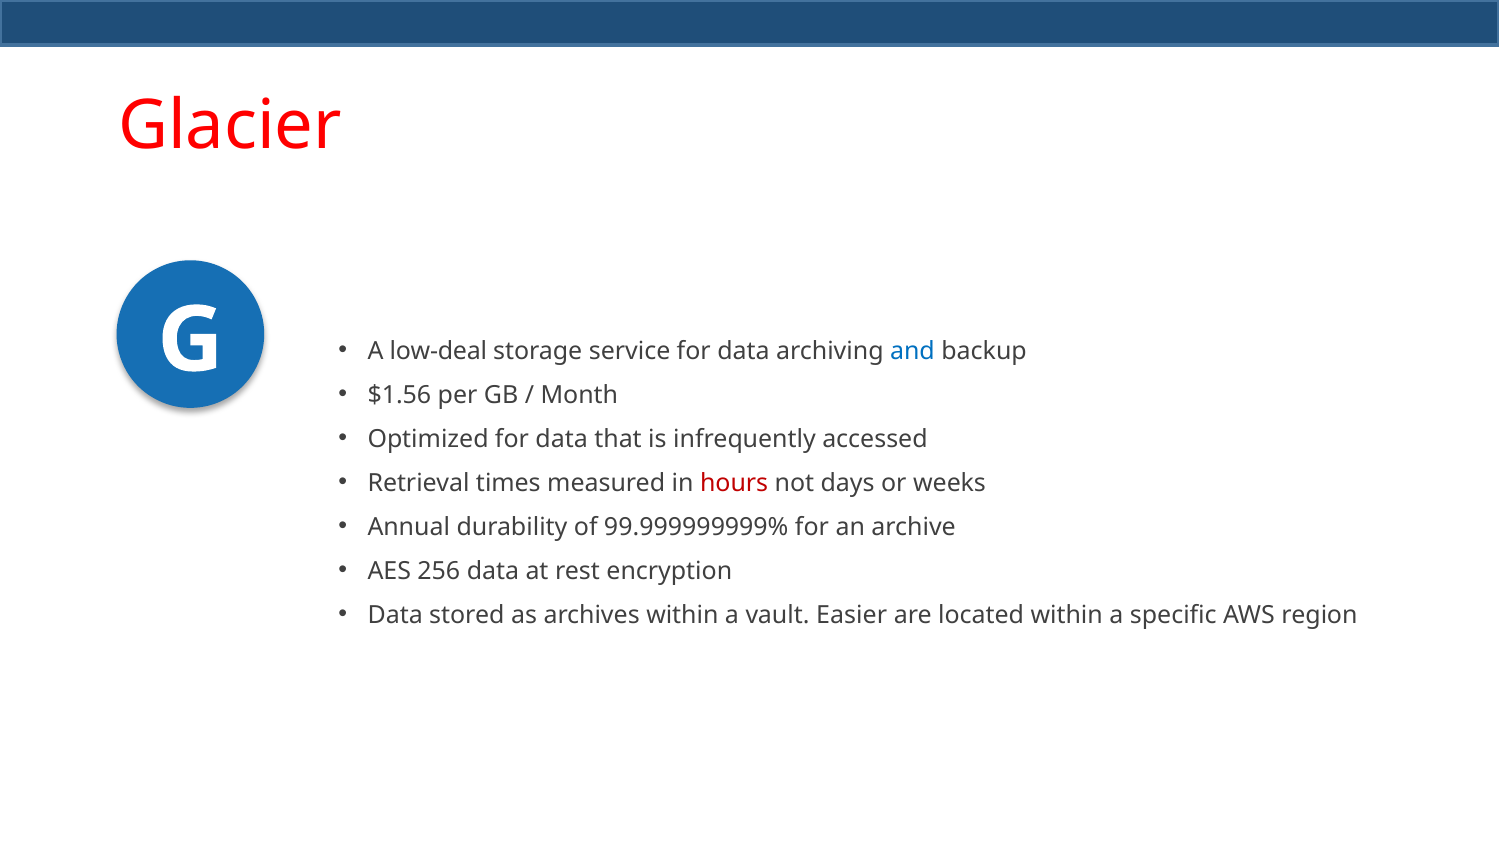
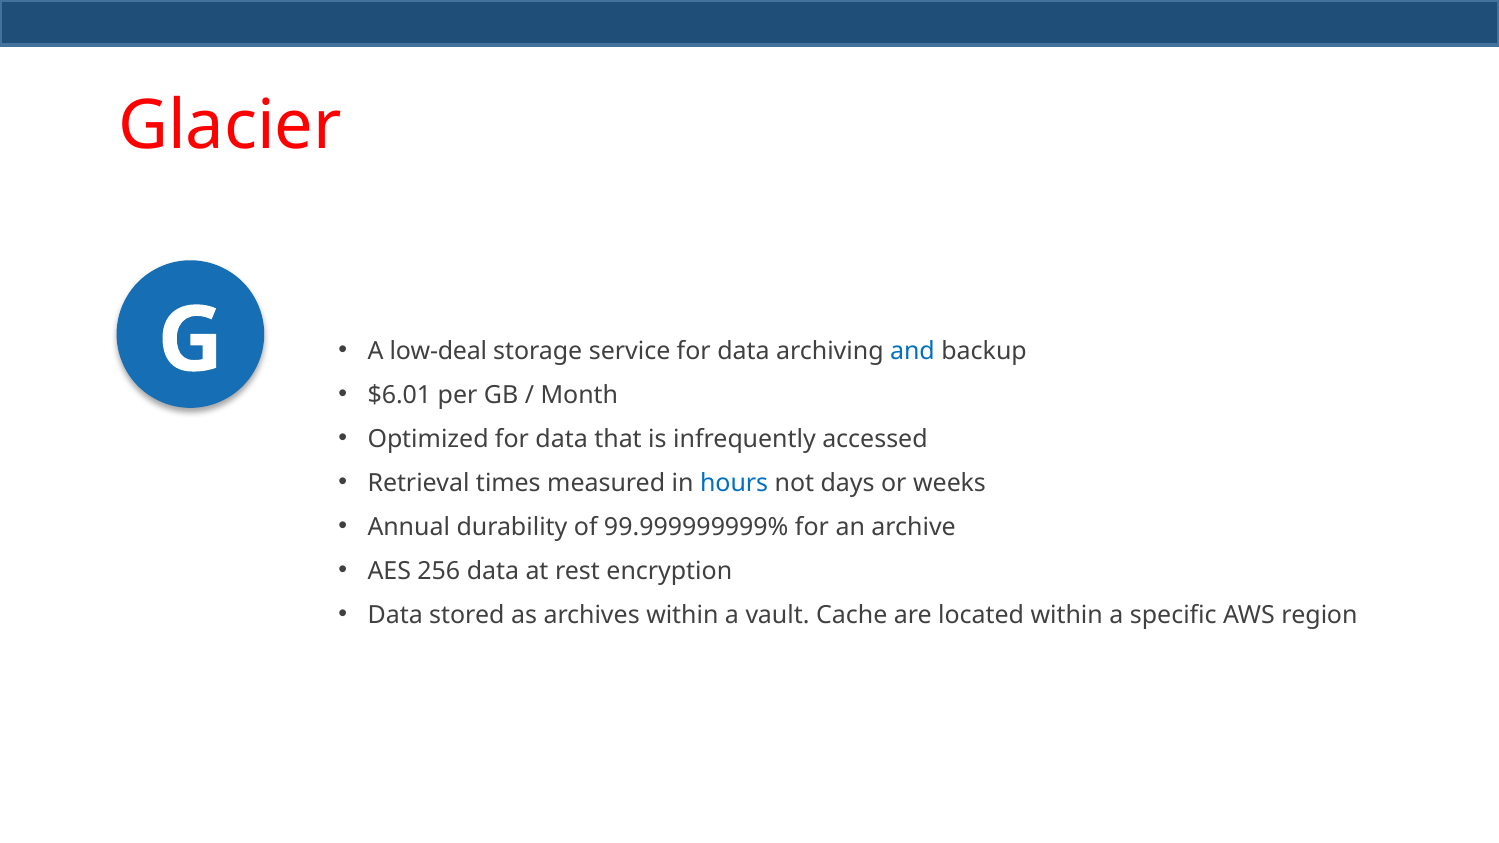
$1.56: $1.56 -> $6.01 (399, 395)
hours colour: red -> blue (734, 483)
Easier: Easier -> Cache (852, 615)
